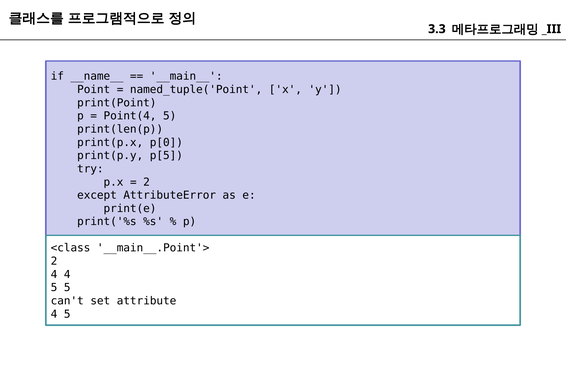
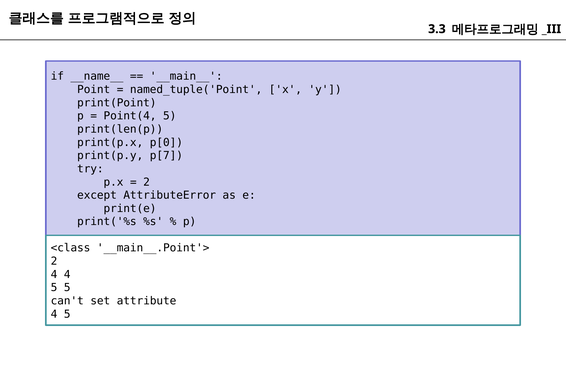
p[5: p[5 -> p[7 (166, 155)
